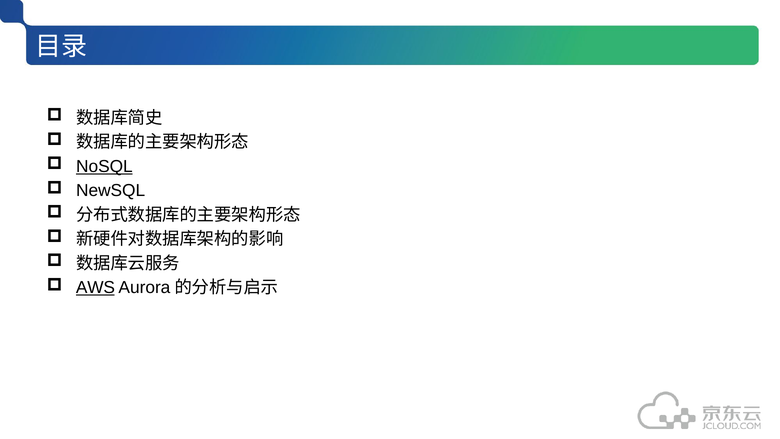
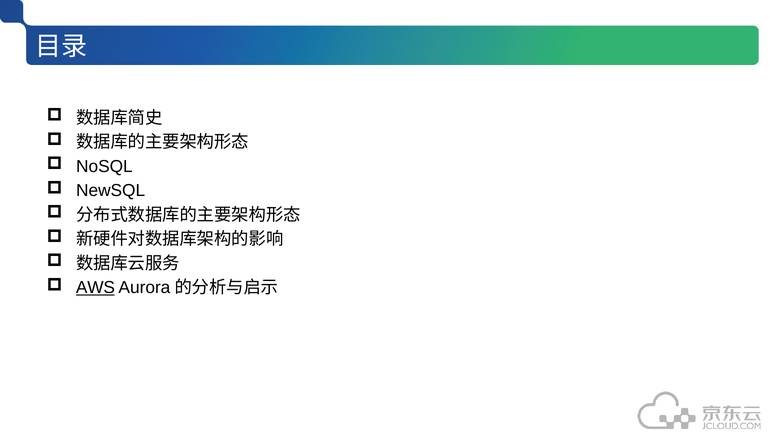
NoSQL underline: present -> none (104, 166)
